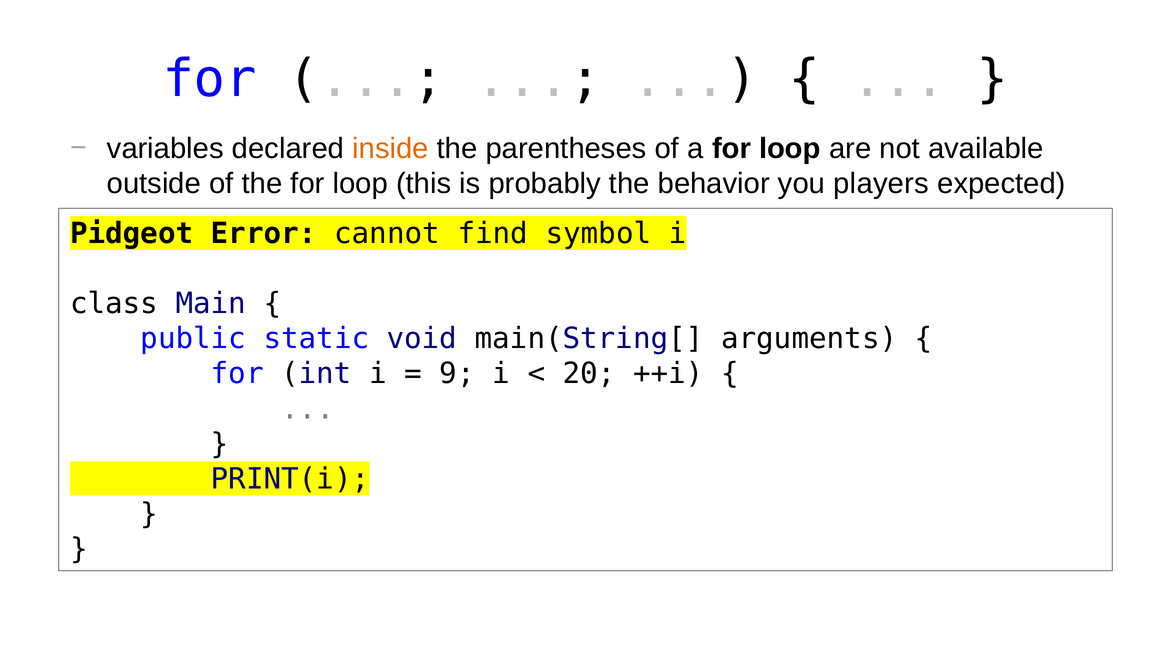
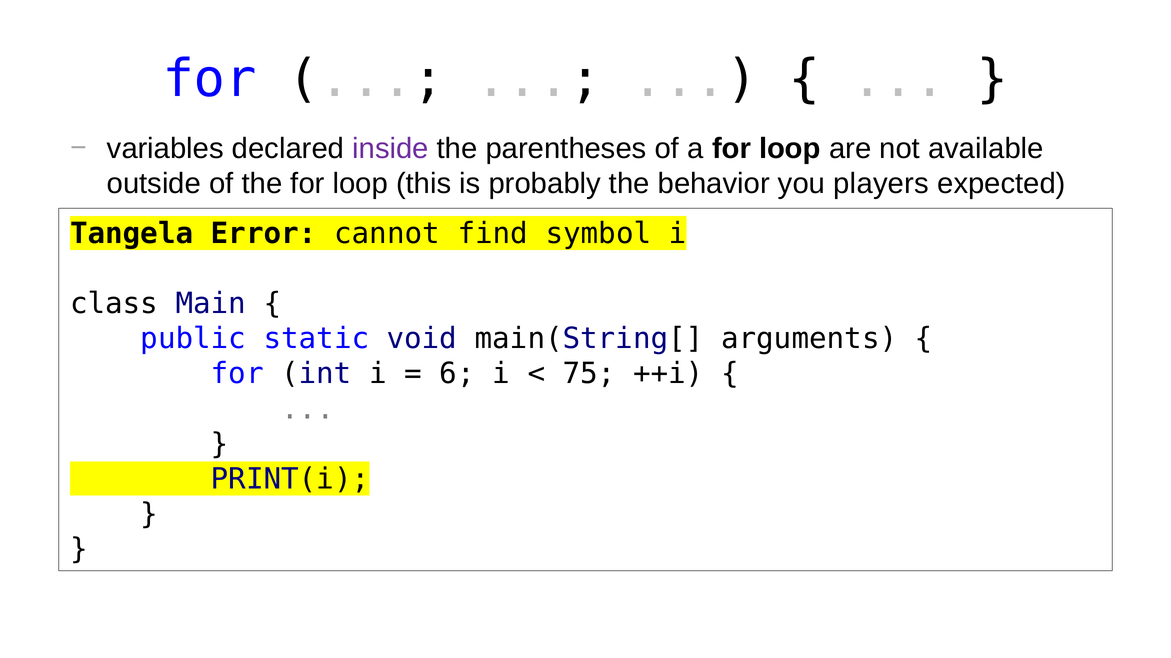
inside colour: orange -> purple (391, 149)
Pidgeot: Pidgeot -> Tangela (132, 234)
9: 9 -> 6 (457, 374)
20: 20 -> 75 (589, 374)
